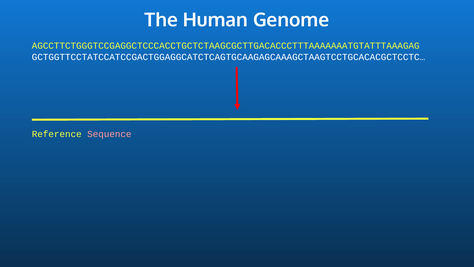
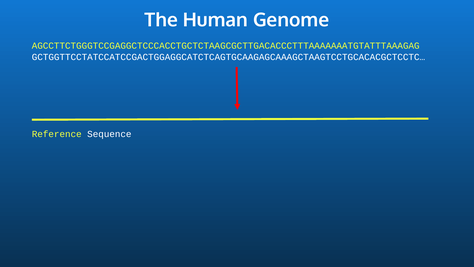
Sequence colour: pink -> white (109, 134)
